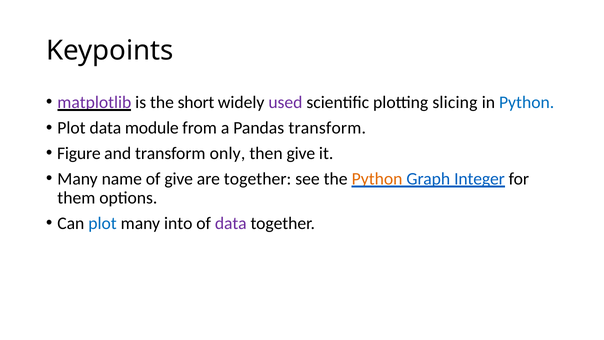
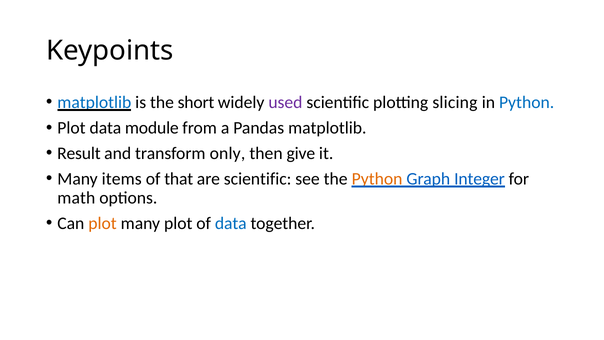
matplotlib colour: purple -> blue (94, 102)
Pandas transform: transform -> matplotlib (327, 128)
Figure: Figure -> Result (79, 153)
name: name -> items (122, 179)
of give: give -> that (179, 179)
are together: together -> scientific (258, 179)
them: them -> math (76, 198)
plot colour: blue -> orange (103, 223)
many into: into -> plot (178, 223)
data colour: purple -> blue (231, 223)
